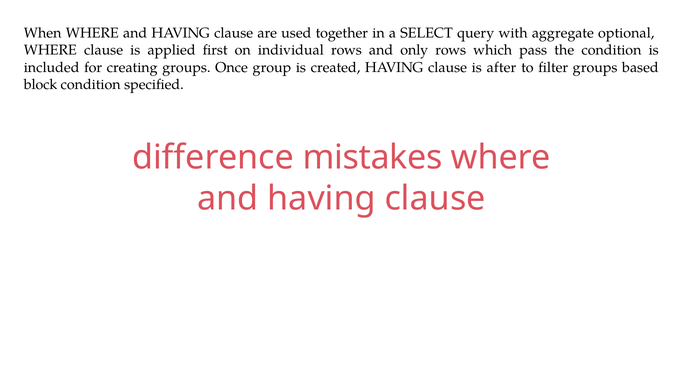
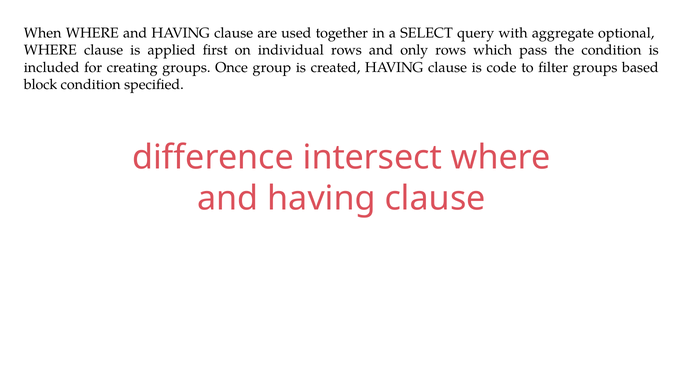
after: after -> code (501, 67)
mistakes: mistakes -> intersect (372, 158)
